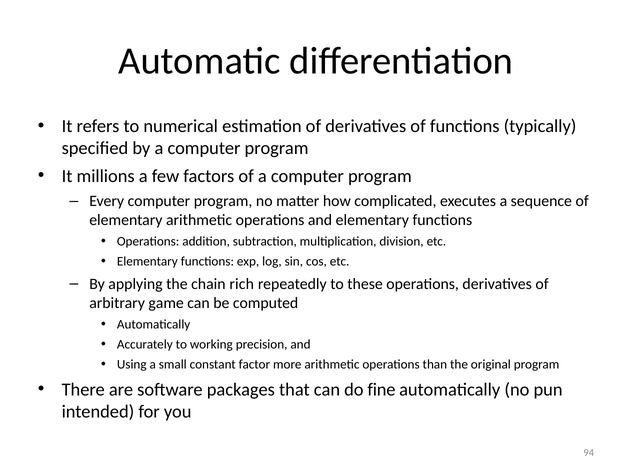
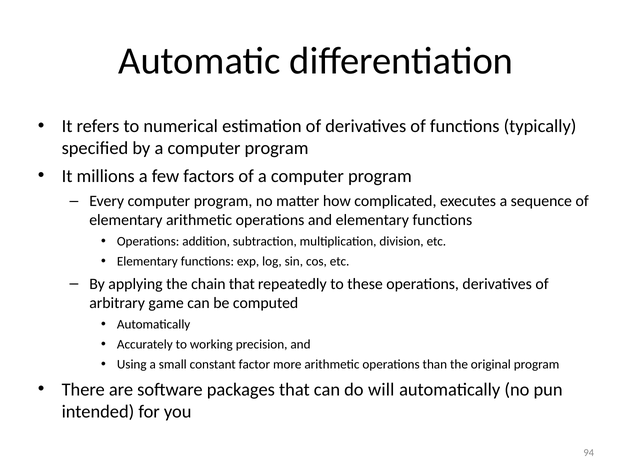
chain rich: rich -> that (242, 284)
fine: fine -> will (381, 389)
